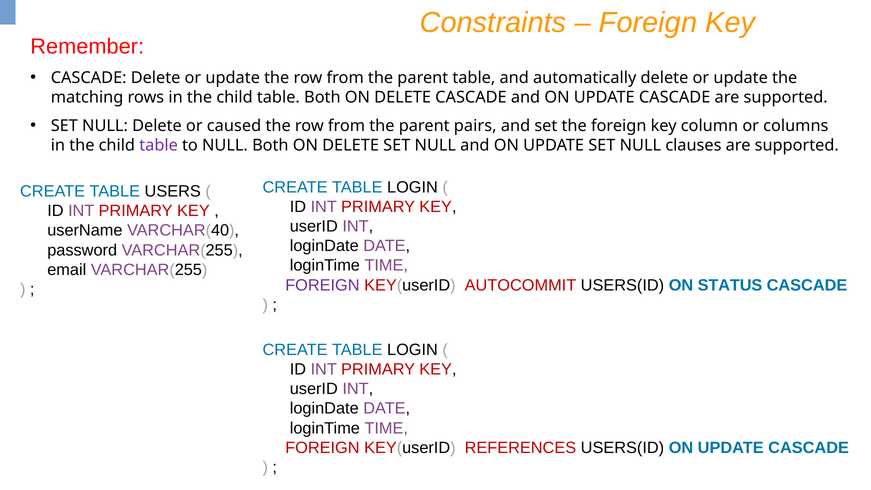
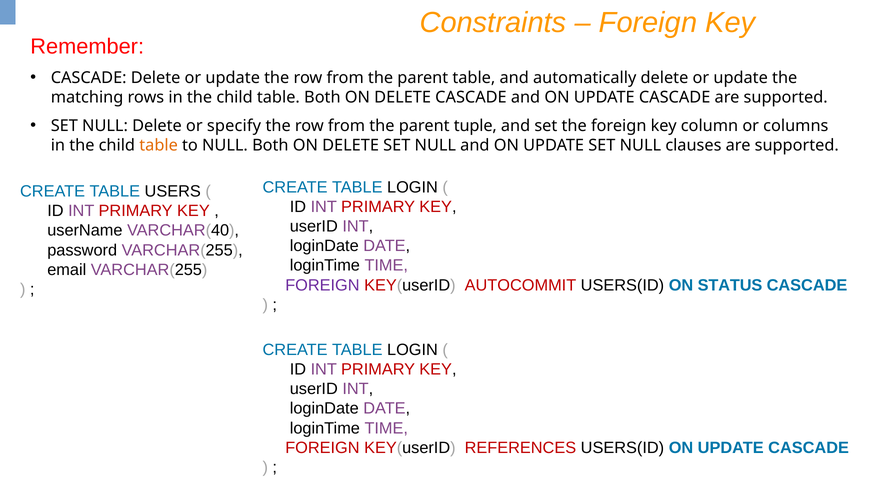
caused: caused -> specify (234, 126)
pairs: pairs -> tuple (475, 126)
table colour: purple -> orange (159, 145)
